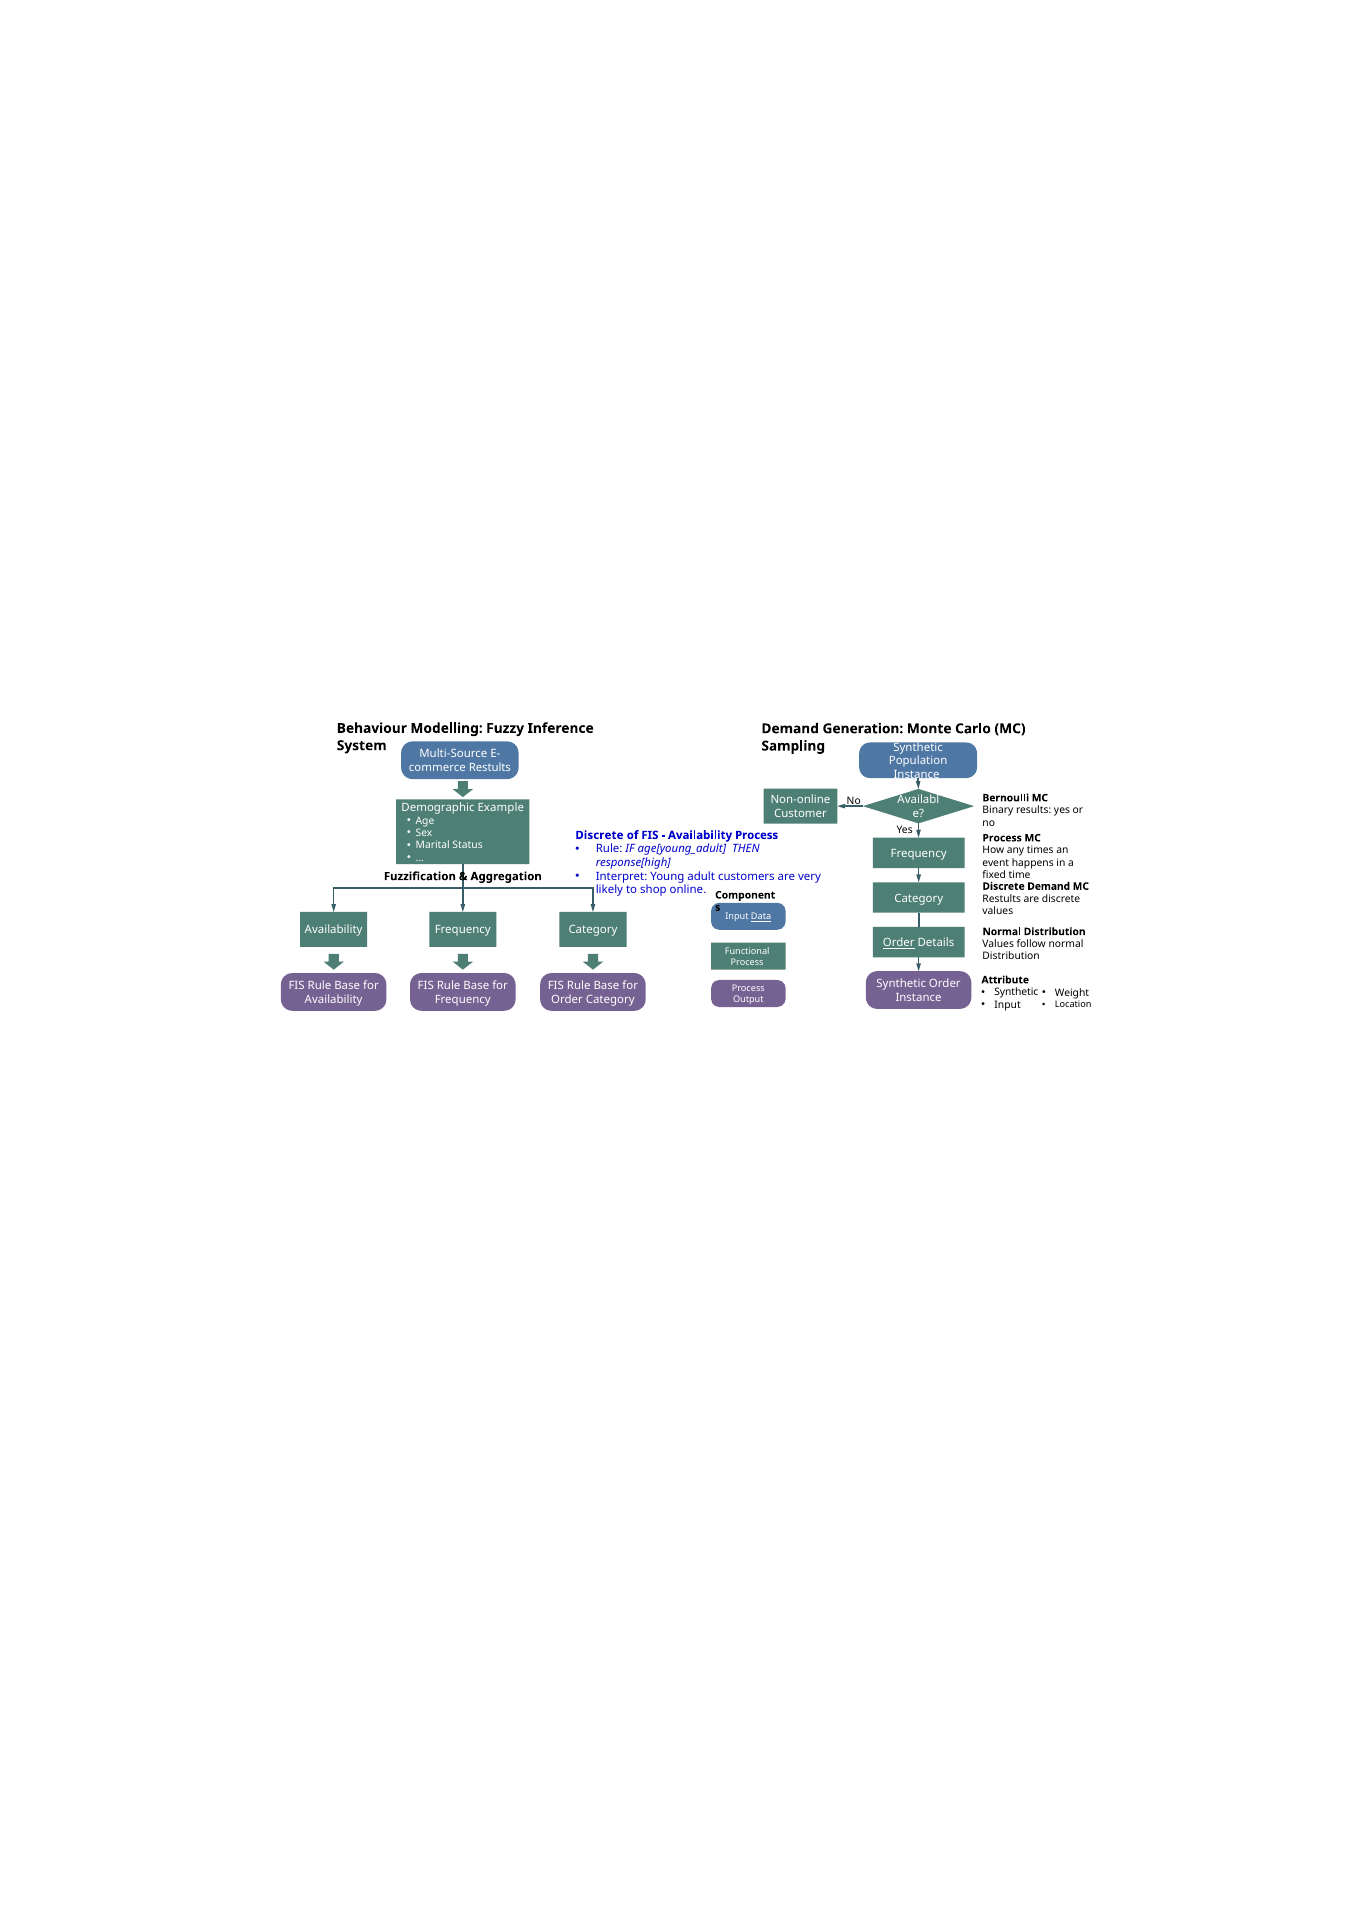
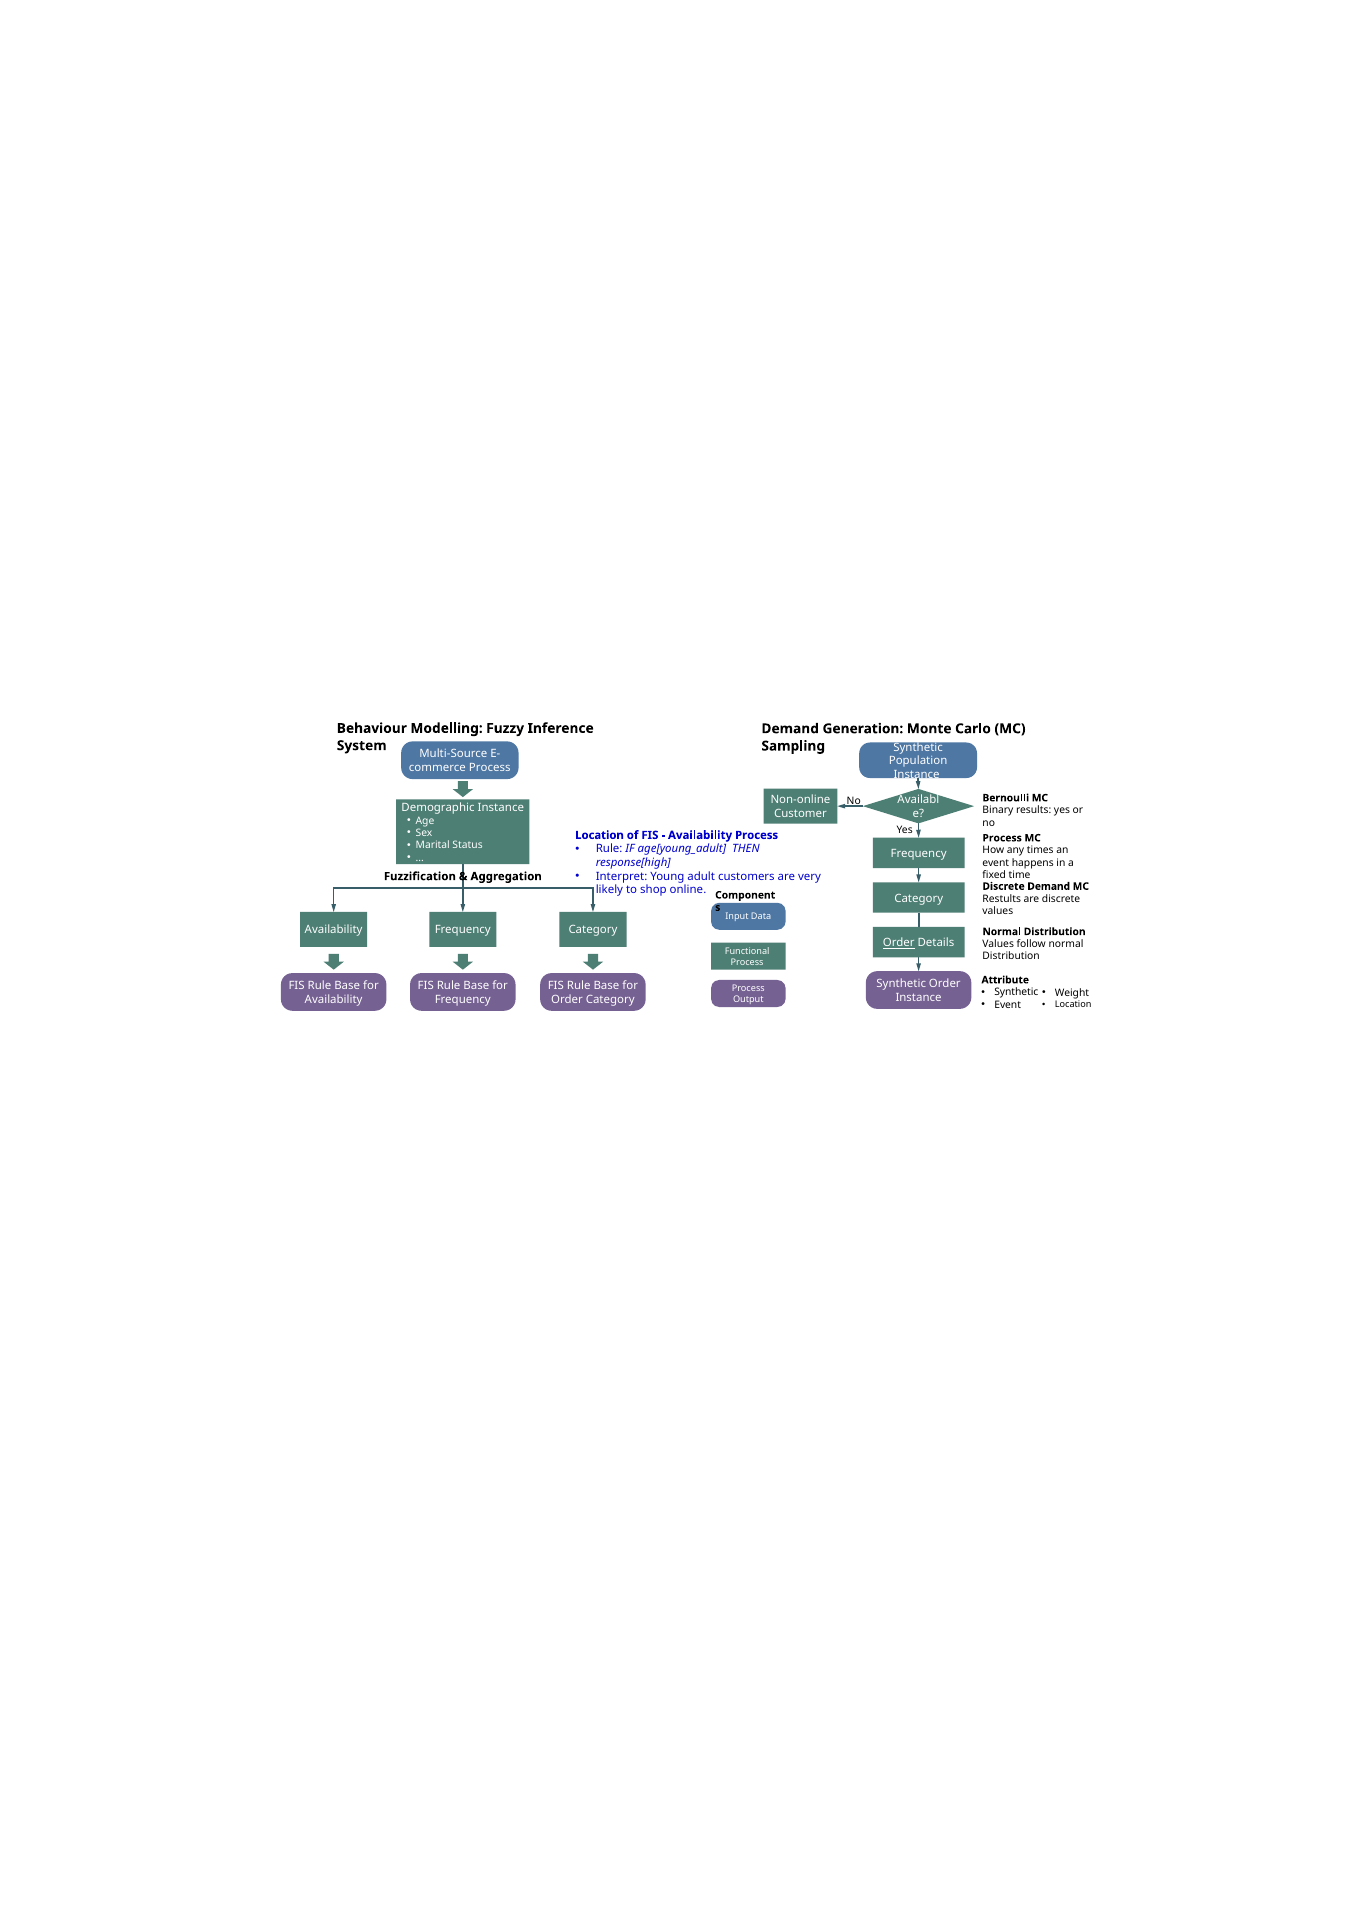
Restults: Restults -> Process (490, 768)
Demographic Example: Example -> Instance (501, 808)
Discrete: Discrete -> Location (600, 836)
Data underline: present -> none (761, 917)
Input: Input -> Event (1008, 1005)
